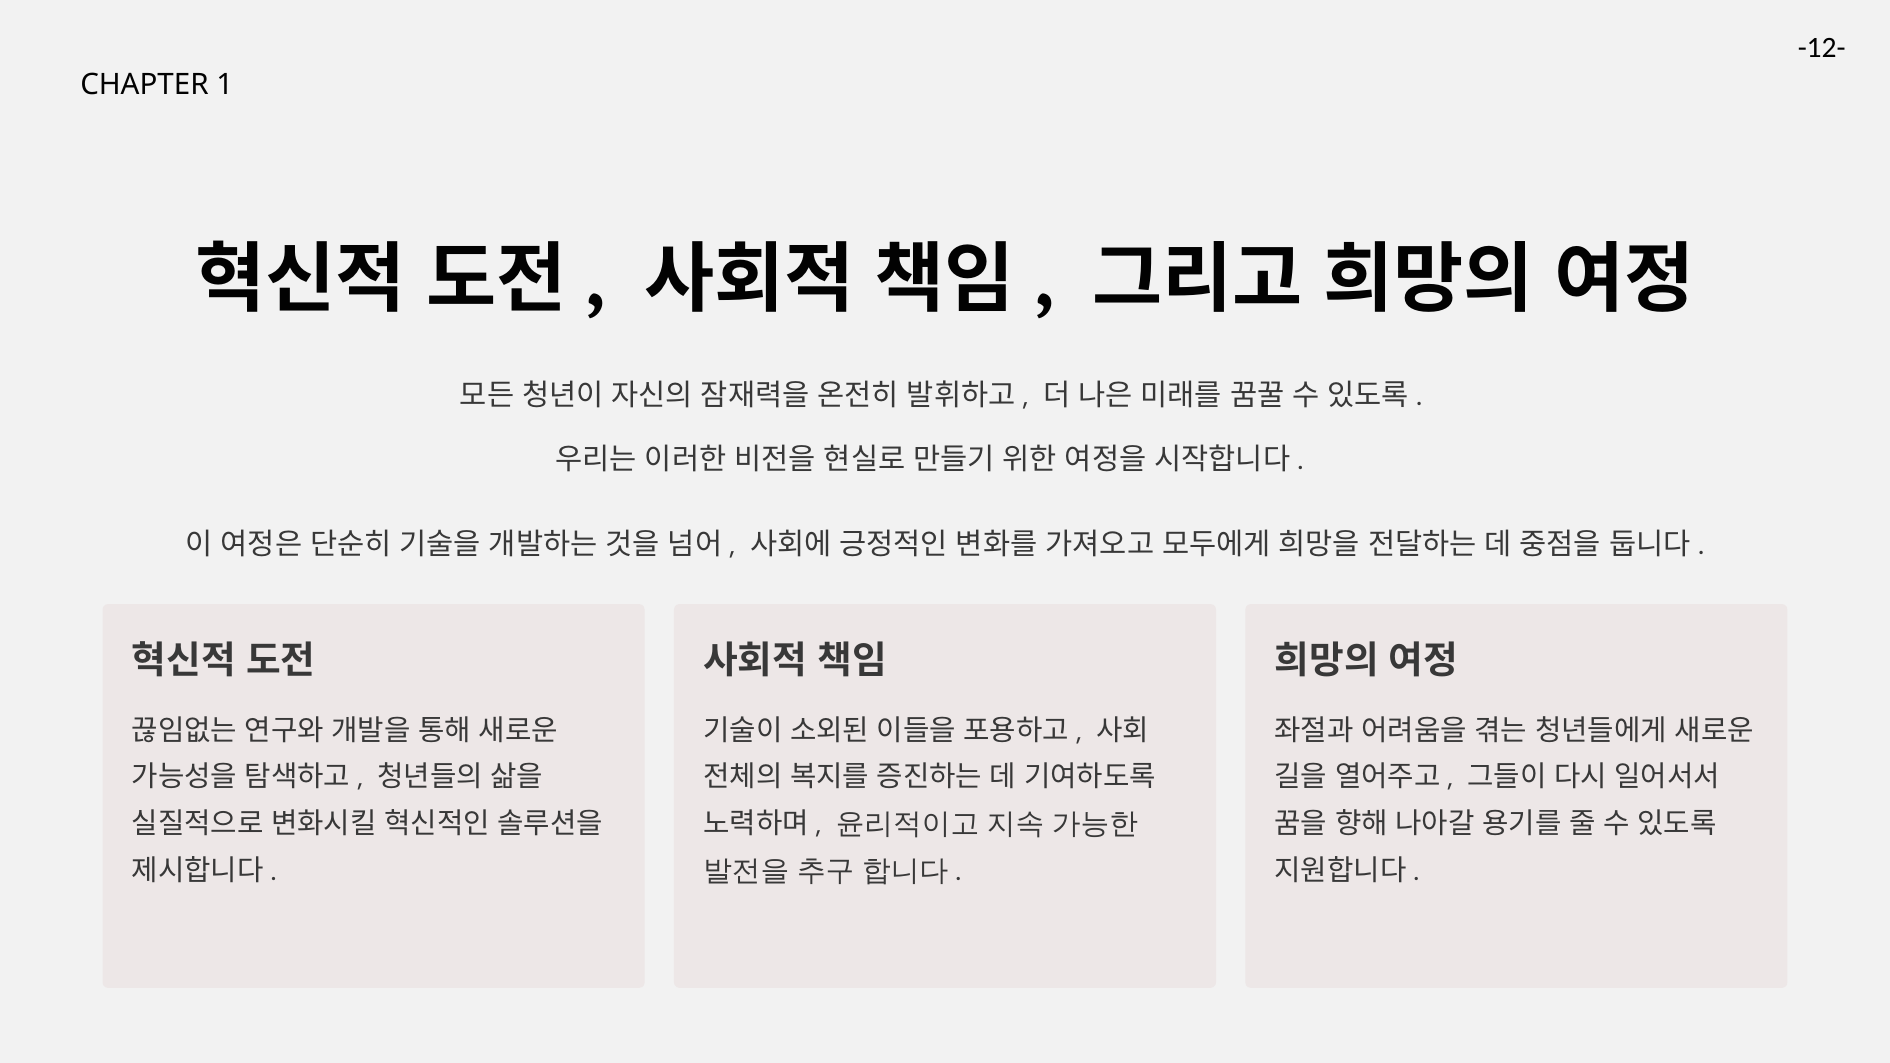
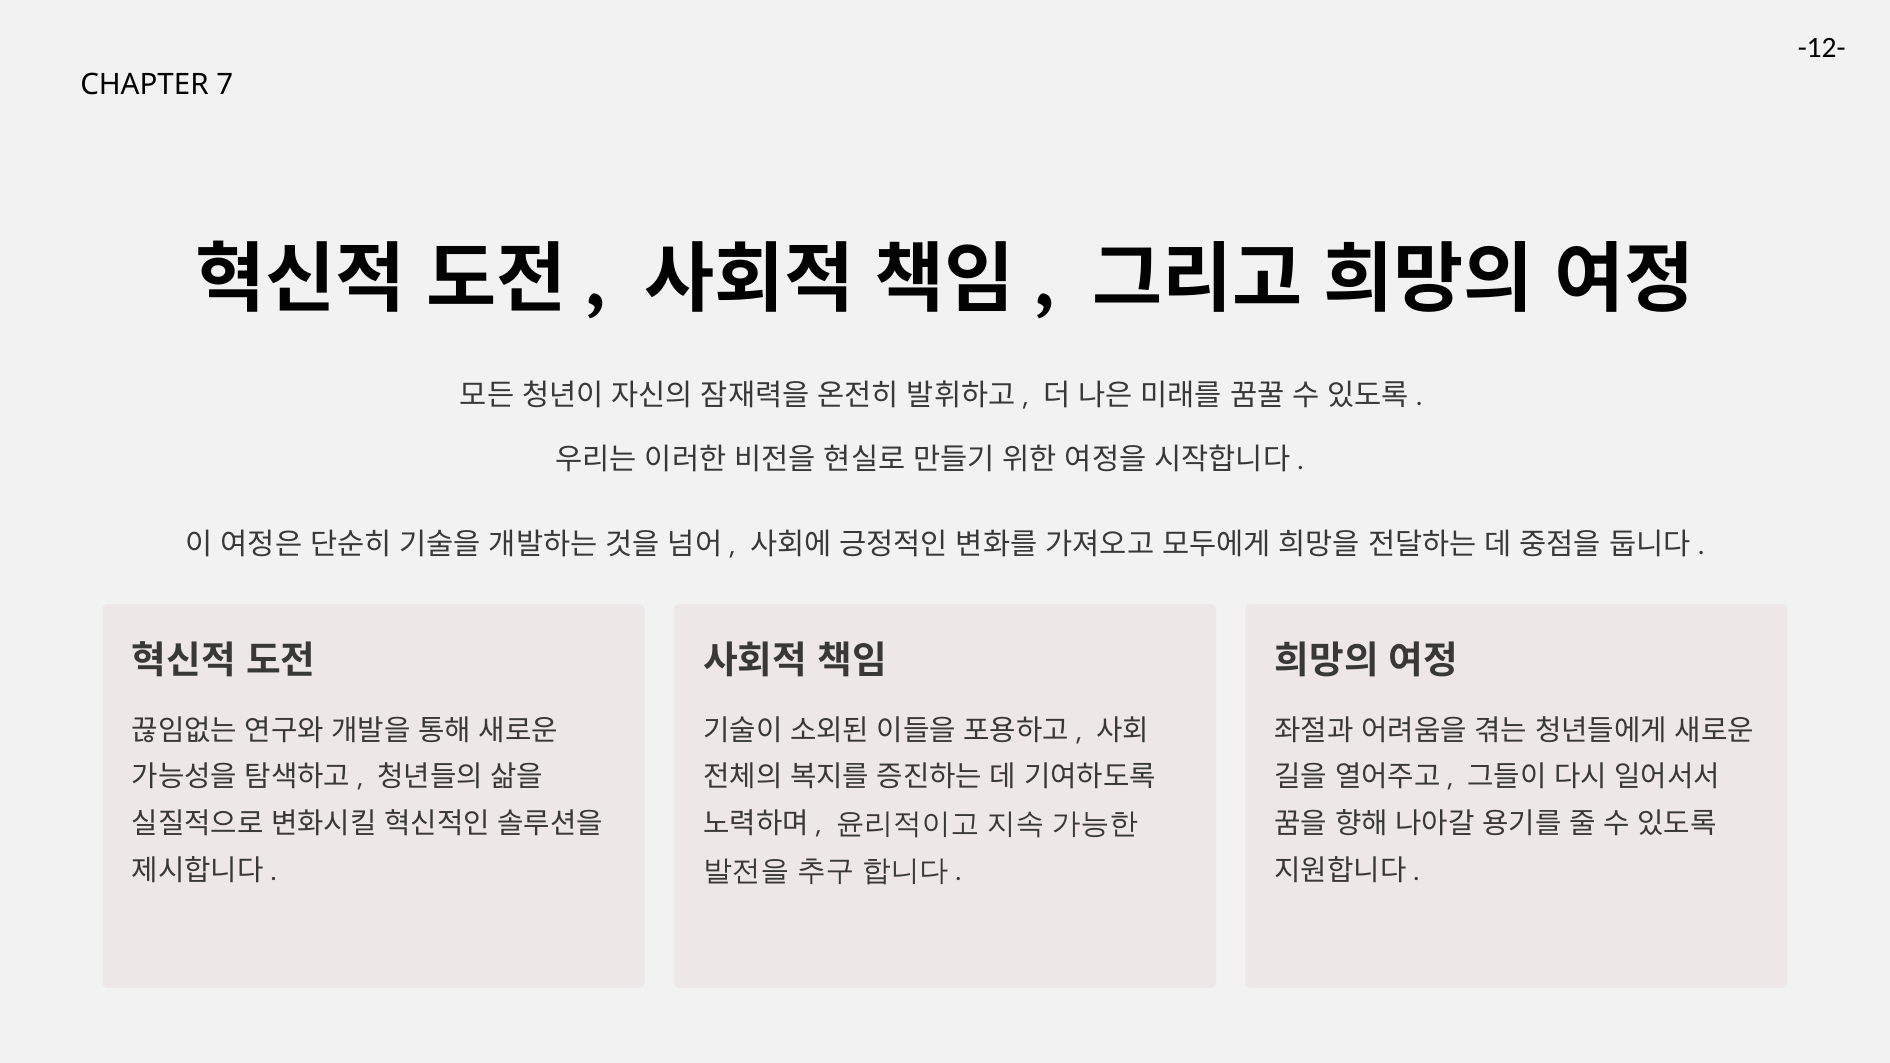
1: 1 -> 7 (225, 84)
